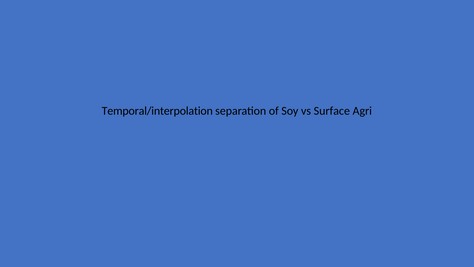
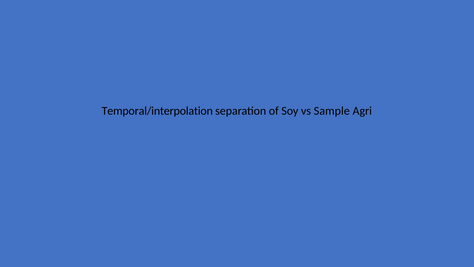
Surface: Surface -> Sample (332, 111)
